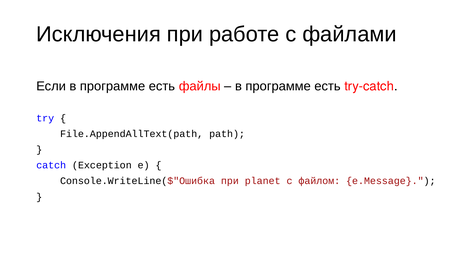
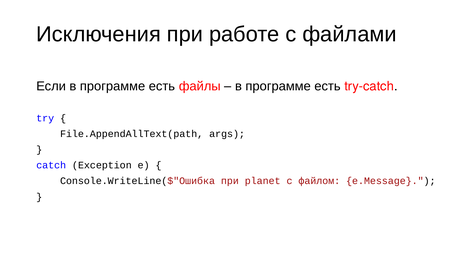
path: path -> args (227, 134)
